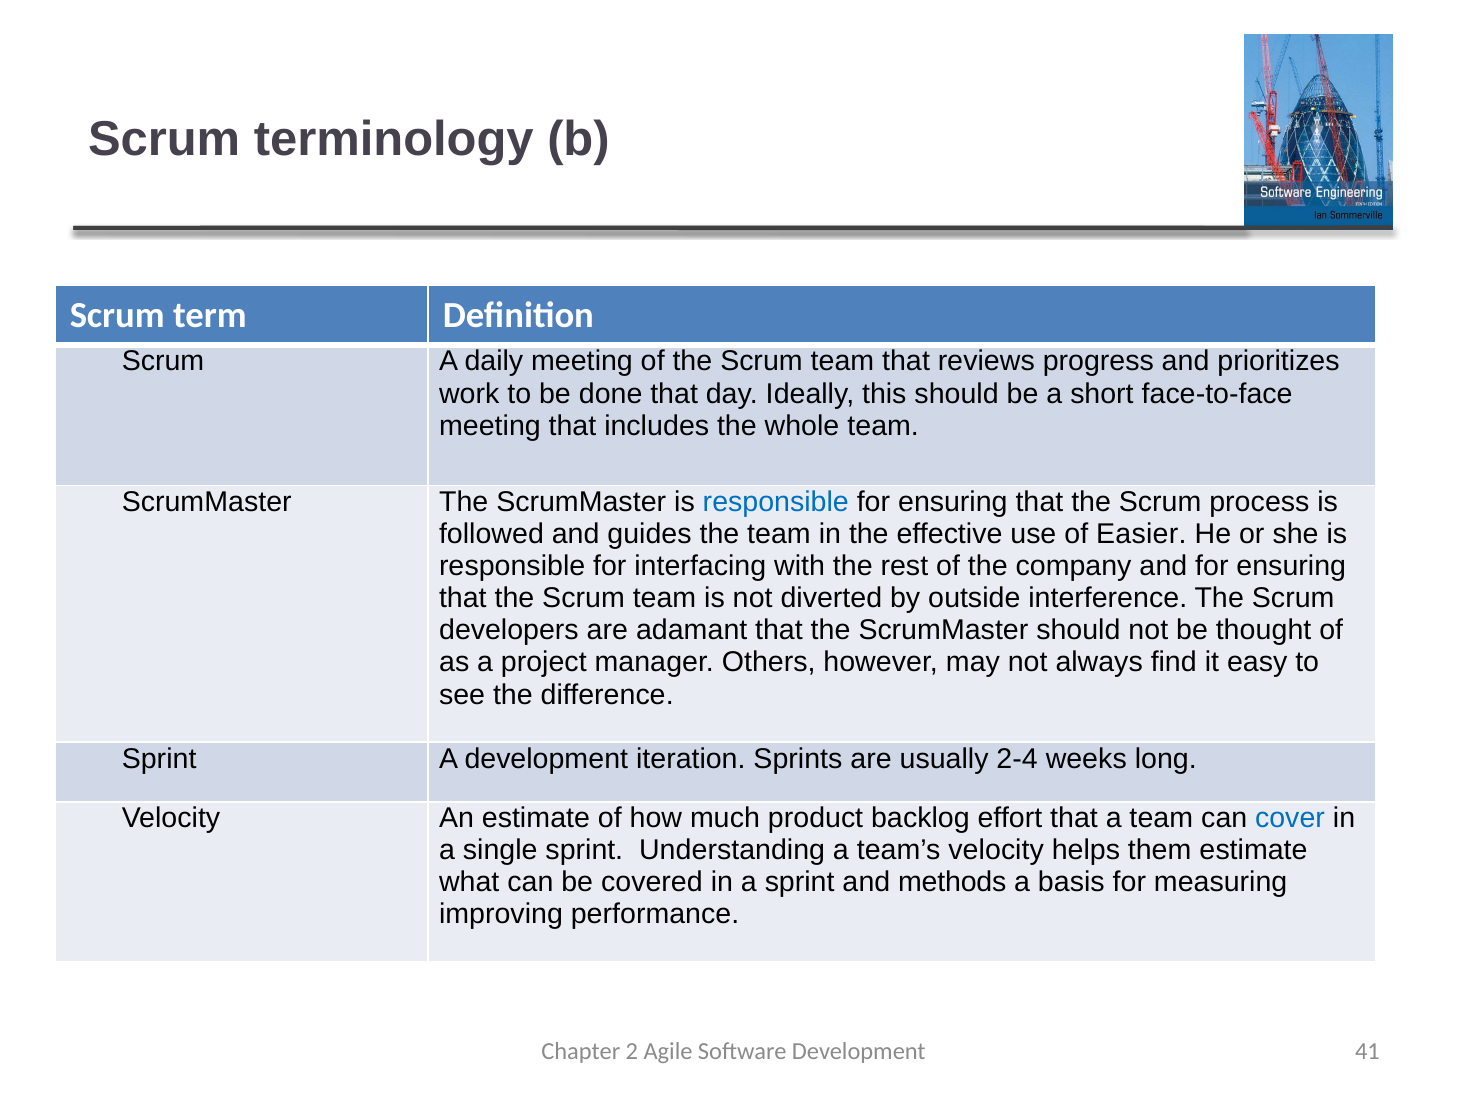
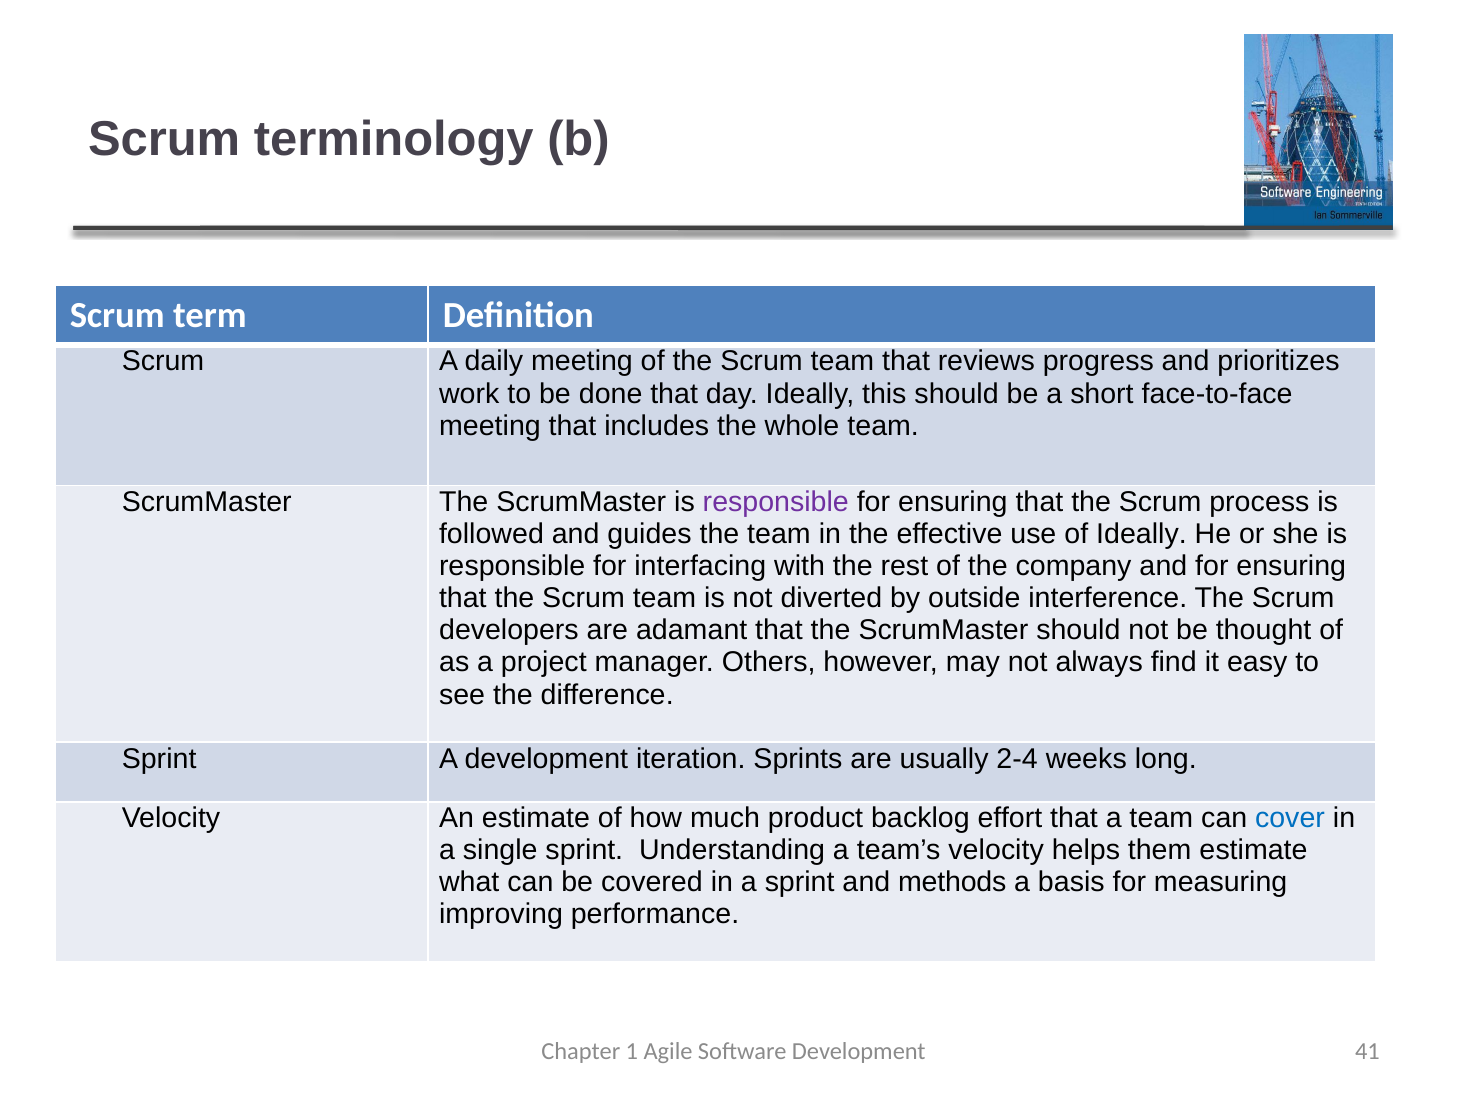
responsible colour: blue -> purple (776, 502)
of Easier: Easier -> Ideally (1141, 534)
2: 2 -> 1 (632, 1051)
